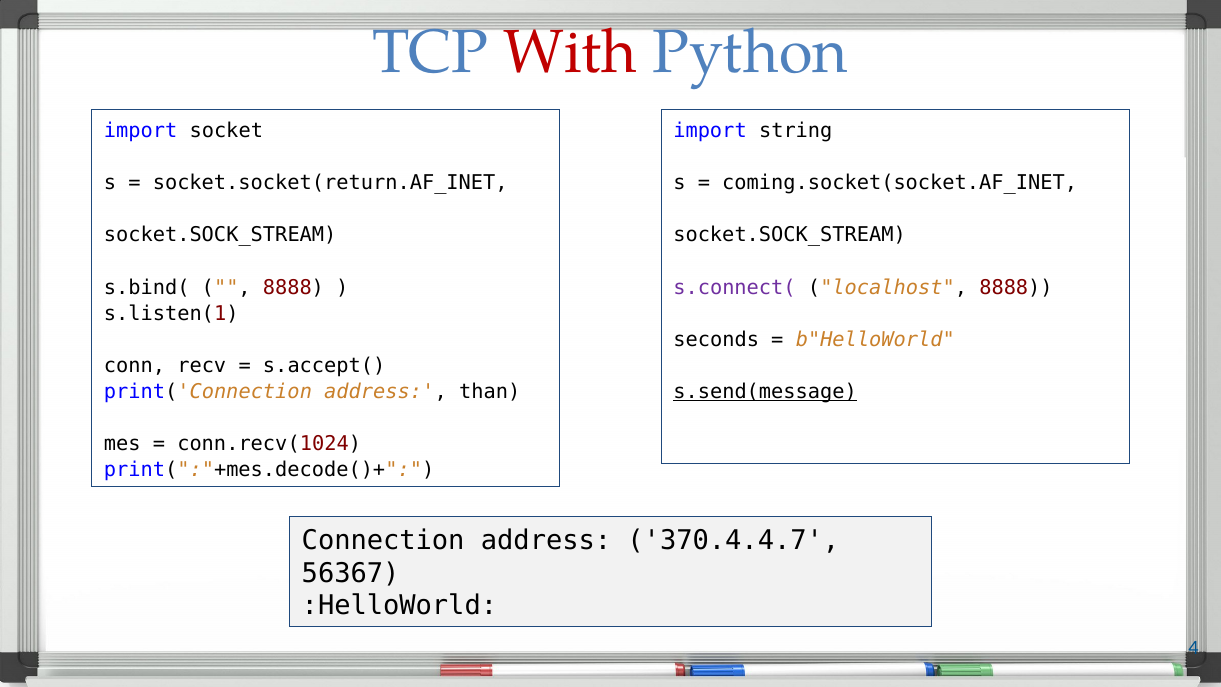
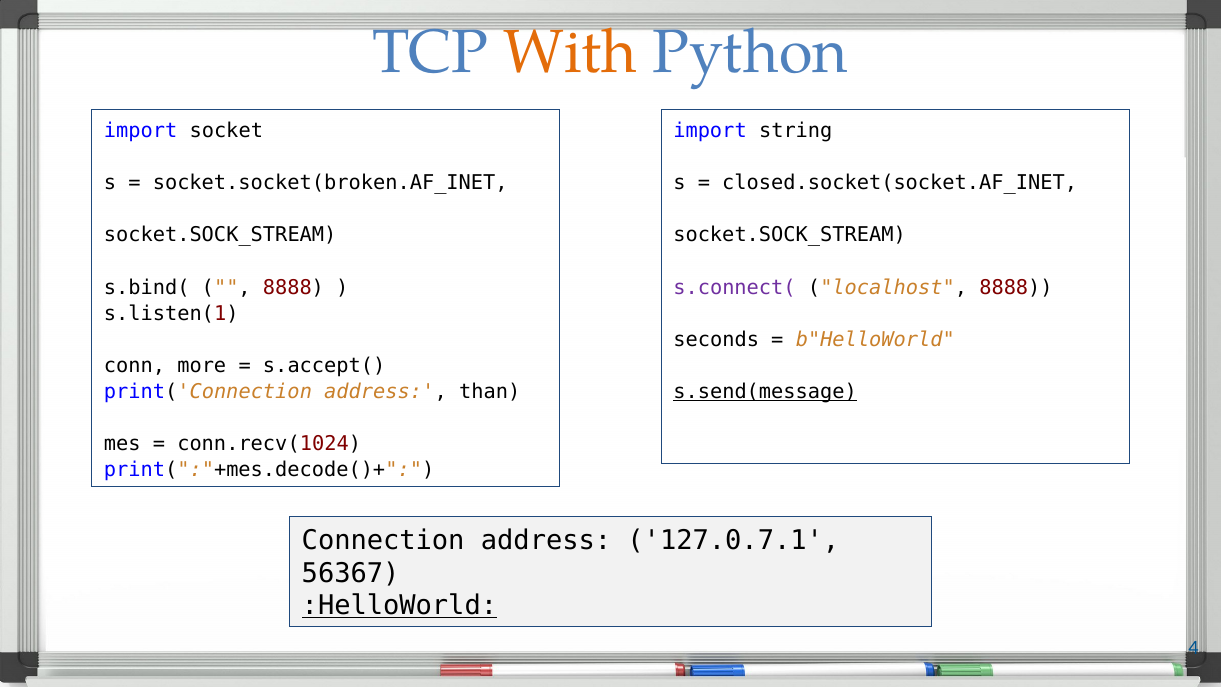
With colour: red -> orange (570, 53)
socket.socket(return.AF_INET: socket.socket(return.AF_INET -> socket.socket(broken.AF_INET (330, 183)
coming.socket(socket.AF_INET: coming.socket(socket.AF_INET -> closed.socket(socket.AF_INET (900, 183)
recv: recv -> more (202, 366)
370.4.4.7: 370.4.4.7 -> 127.0.7.1 (733, 541)
:HelloWorld underline: none -> present (399, 606)
